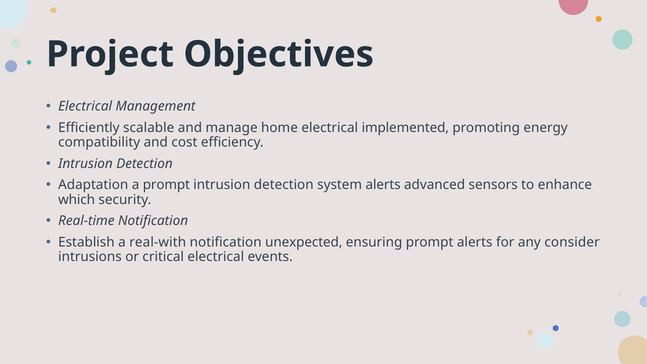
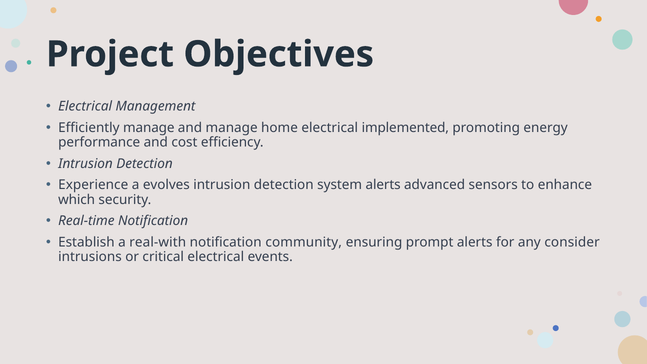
Efficiently scalable: scalable -> manage (149, 128)
compatibility: compatibility -> performance (99, 142)
Adaptation: Adaptation -> Experience (93, 185)
a prompt: prompt -> evolves (166, 185)
unexpected: unexpected -> community (304, 242)
